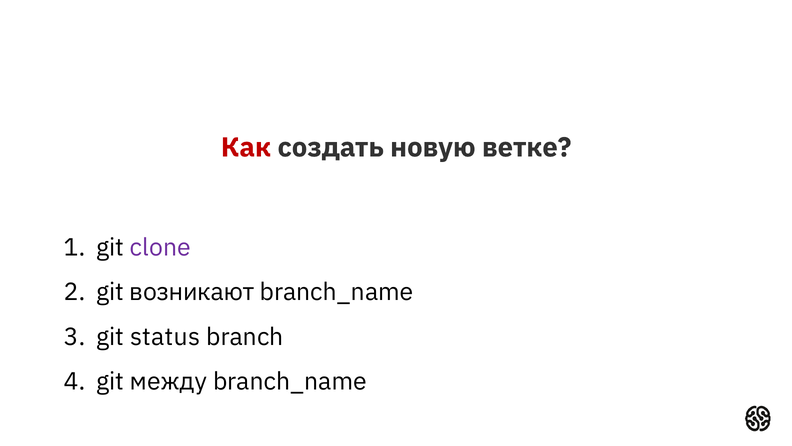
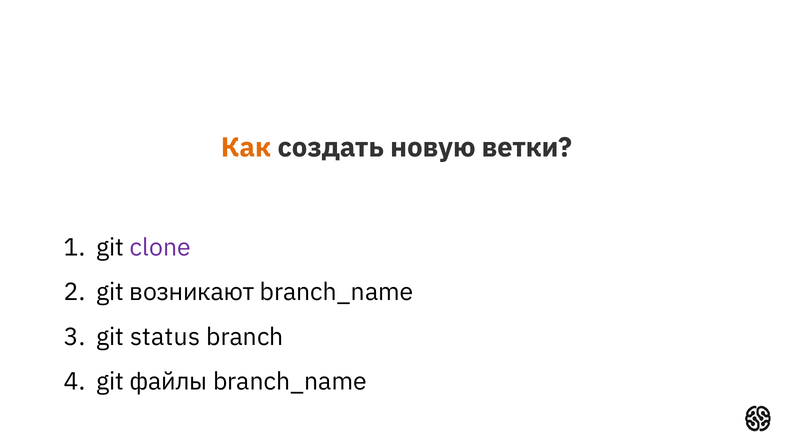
Как colour: red -> orange (246, 147)
ветке: ветке -> ветки (527, 147)
между: между -> файлы (169, 381)
